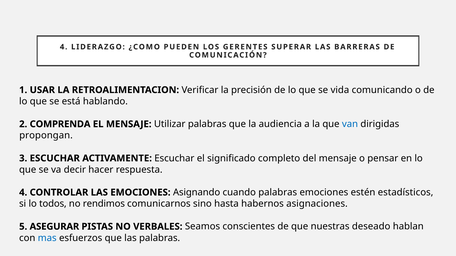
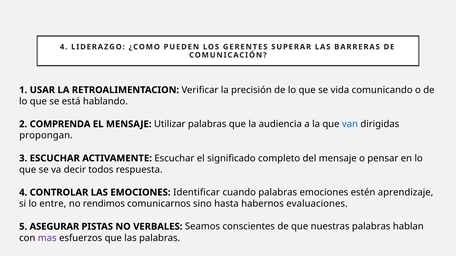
hacer: hacer -> todos (101, 170)
Asignando: Asignando -> Identificar (197, 193)
estadísticos: estadísticos -> aprendizaje (406, 193)
todos: todos -> entre (53, 204)
asignaciones: asignaciones -> evaluaciones (317, 204)
nuestras deseado: deseado -> palabras (371, 227)
mas colour: blue -> purple (47, 238)
